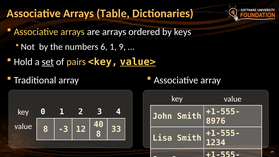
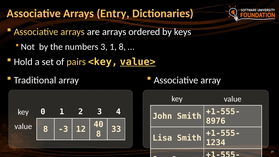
Table: Table -> Entry (113, 14)
numbers 6: 6 -> 3 (104, 47)
1 9: 9 -> 8 (122, 47)
set underline: present -> none (48, 62)
